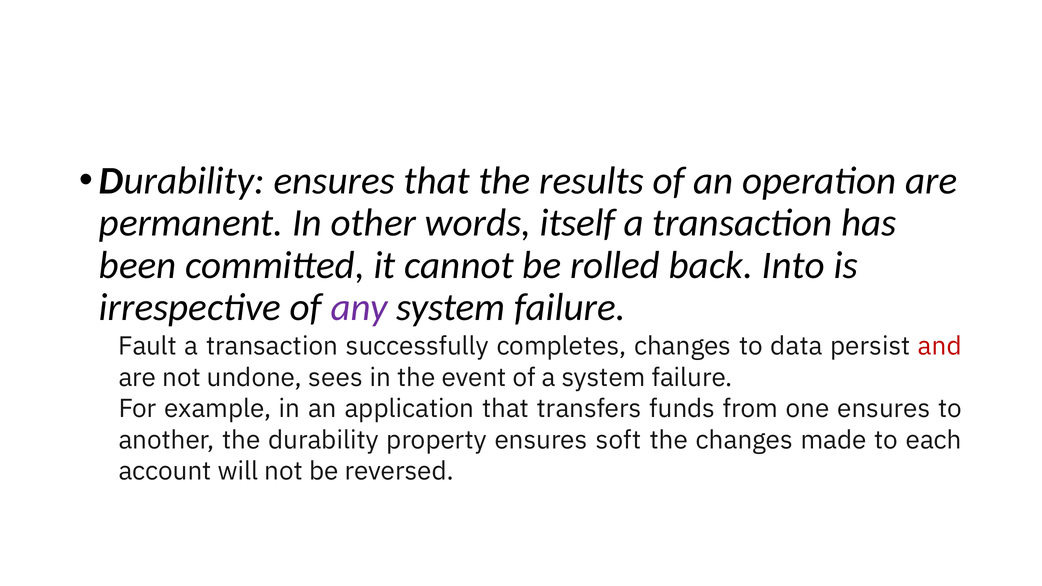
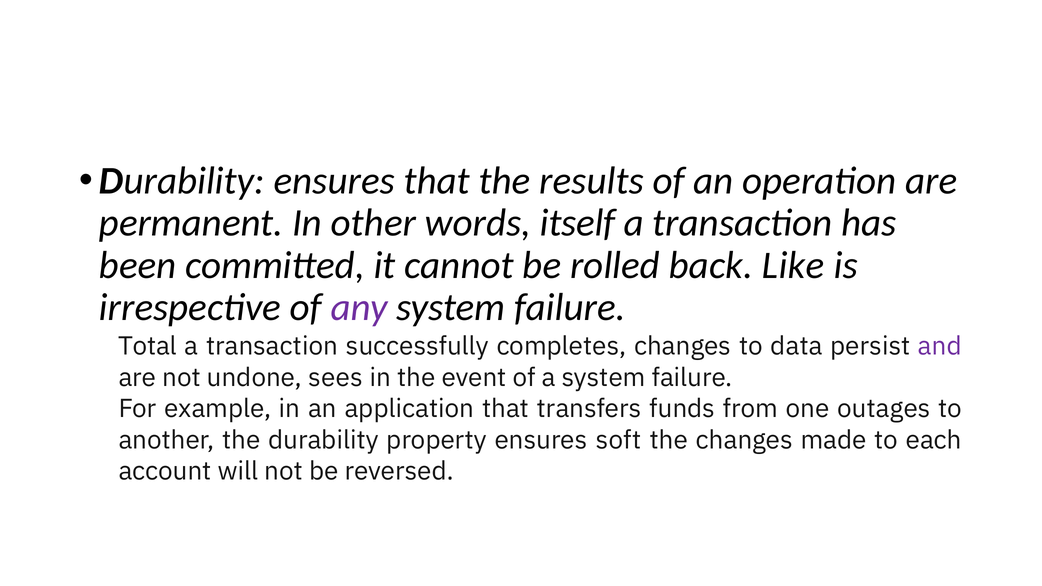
Into: Into -> Like (793, 265)
Fault: Fault -> Total (148, 346)
and colour: red -> purple (940, 346)
one ensures: ensures -> outages (884, 409)
